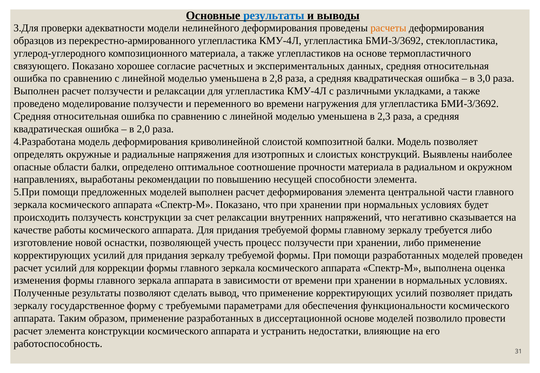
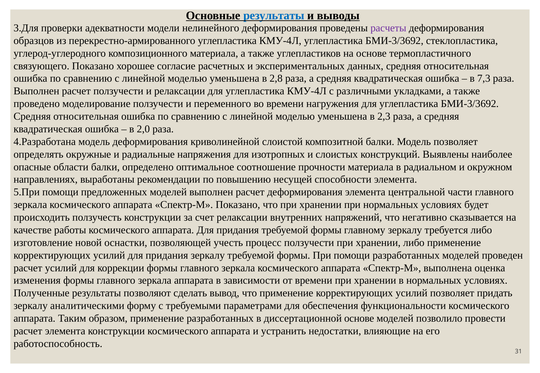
расчеты colour: orange -> purple (388, 28)
3,0: 3,0 -> 7,3 (484, 78)
государственное: государственное -> аналитическими (87, 305)
